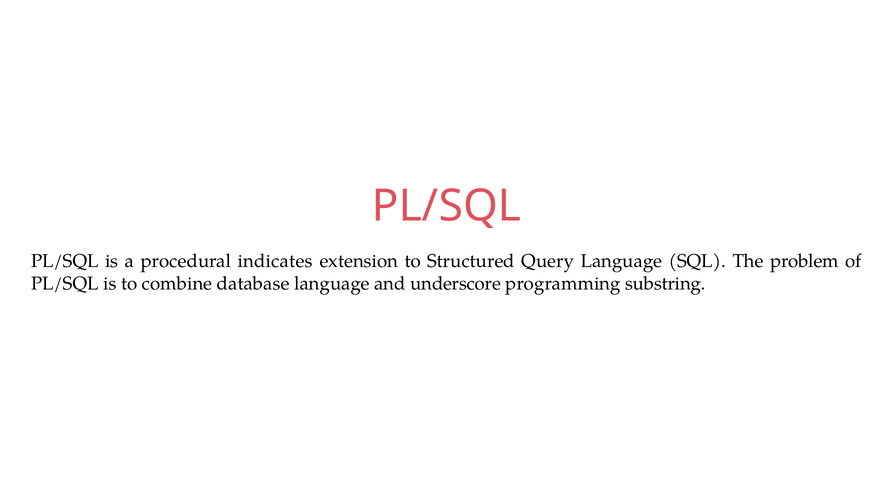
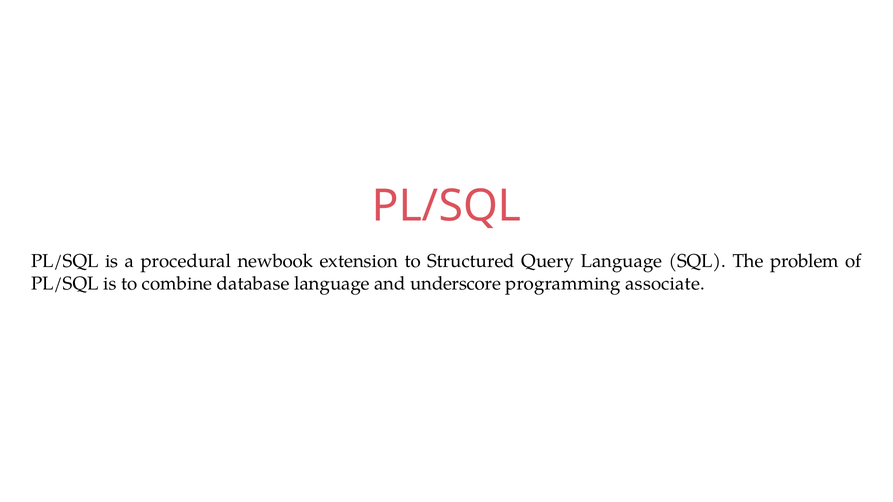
indicates: indicates -> newbook (275, 261)
substring: substring -> associate (665, 284)
